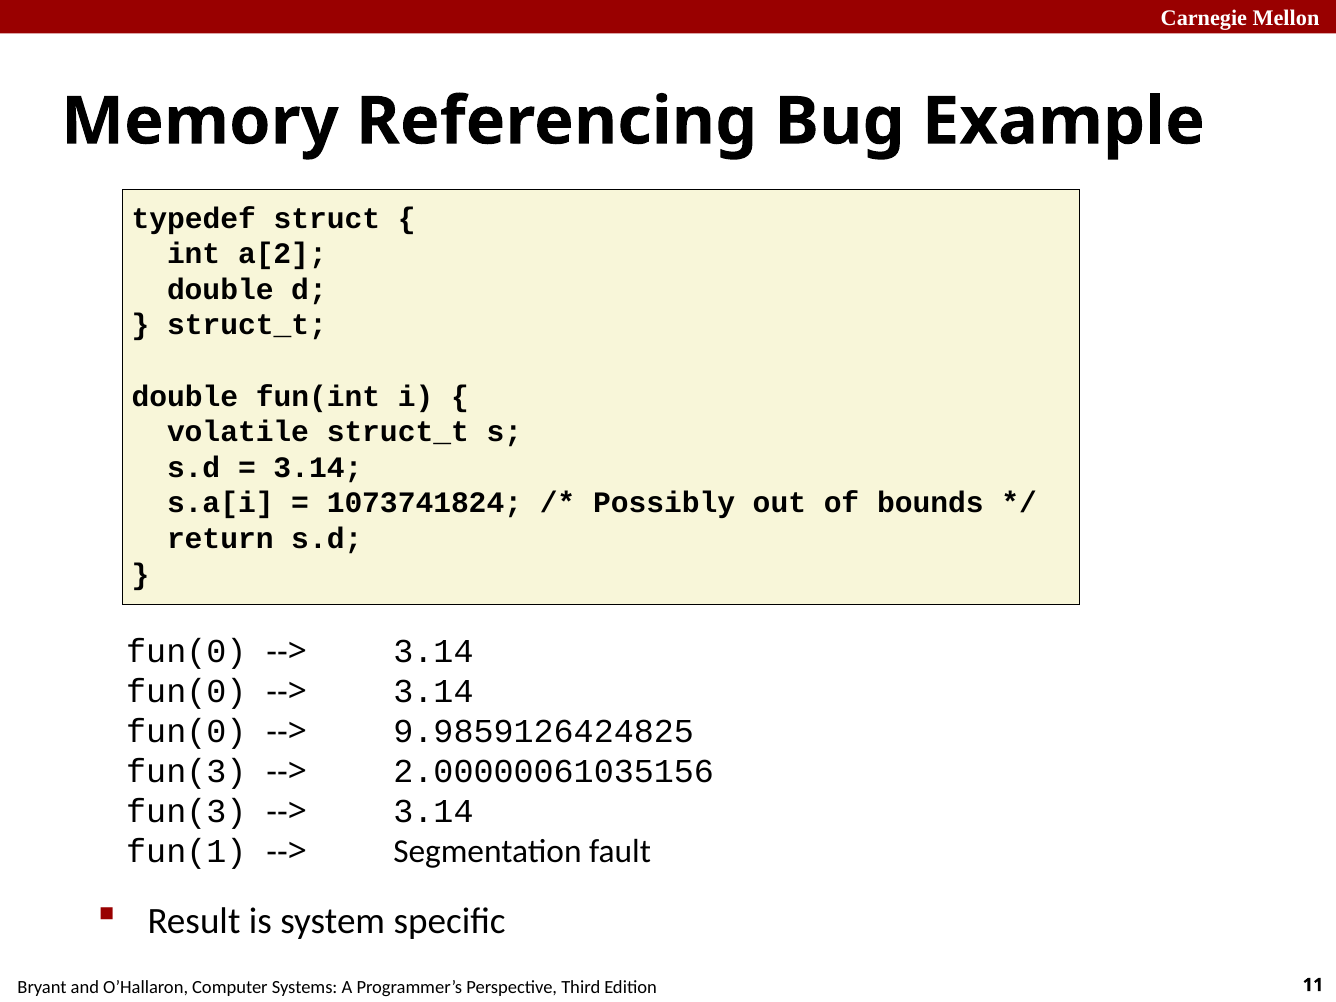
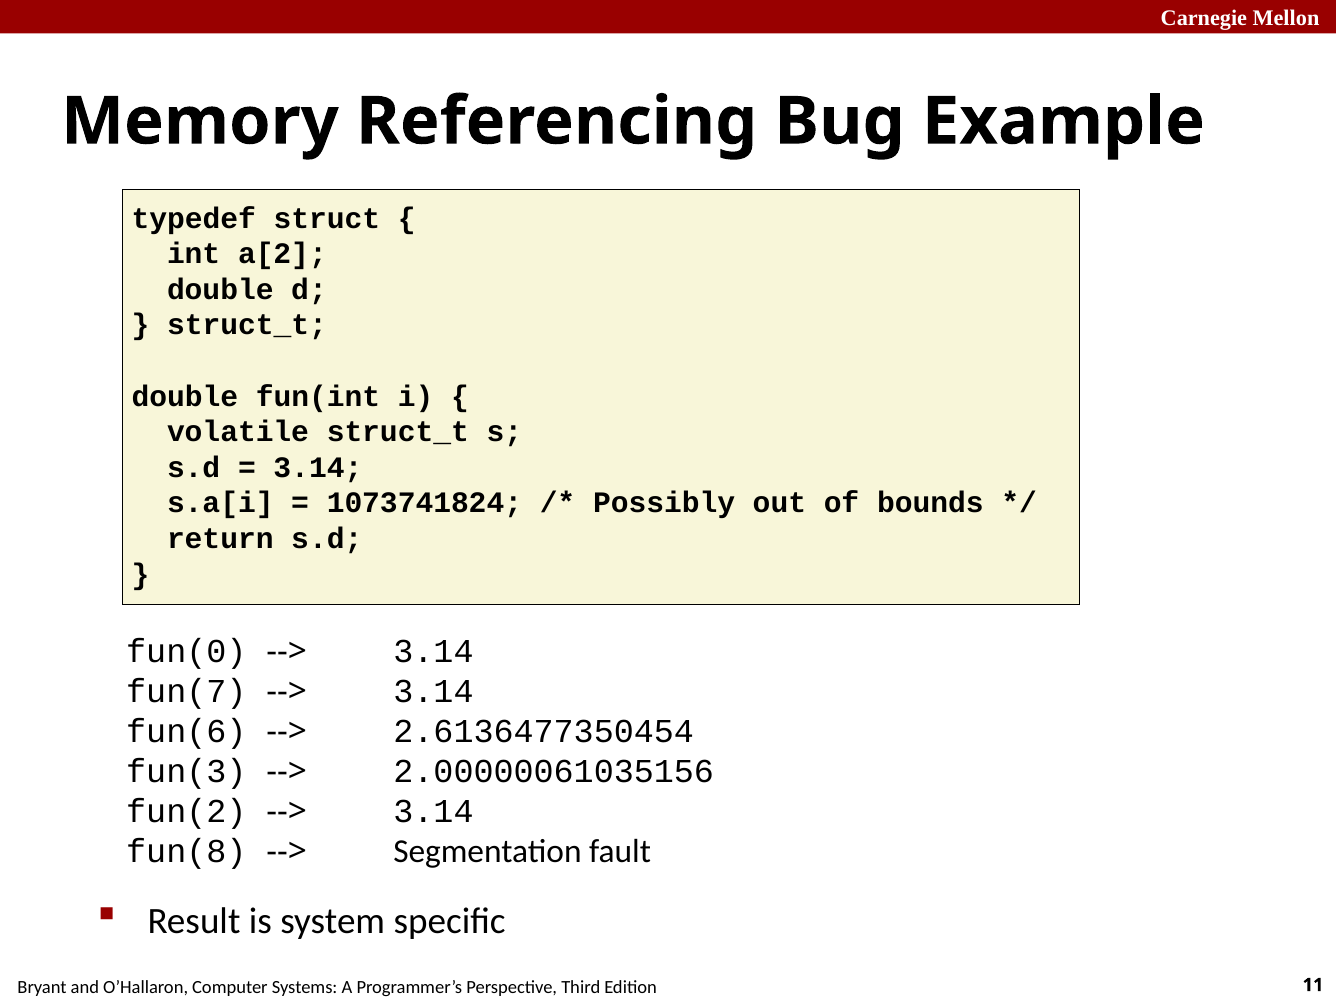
fun(0: fun(0 -> fun(7 (186, 691)
fun(0: fun(0 -> fun(6 (186, 732)
9.9859126424825: 9.9859126424825 -> 2.6136477350454 (544, 732)
fun(3: fun(3 -> fun(2 (186, 812)
fun(1: fun(1 -> fun(8 (186, 852)
